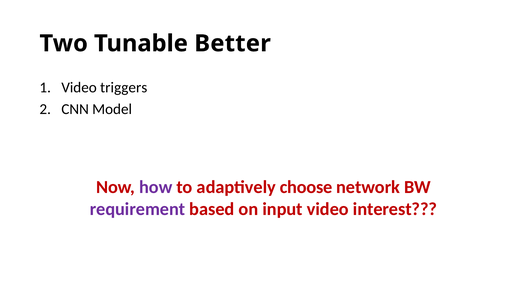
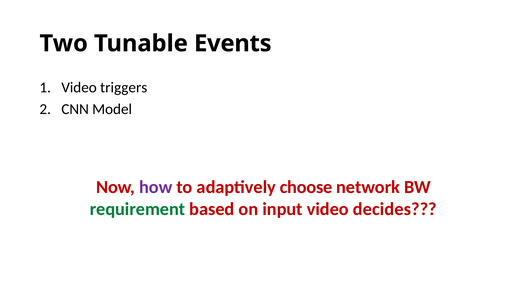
Better: Better -> Events (233, 44)
requirement colour: purple -> green (137, 209)
interest: interest -> decides (395, 209)
